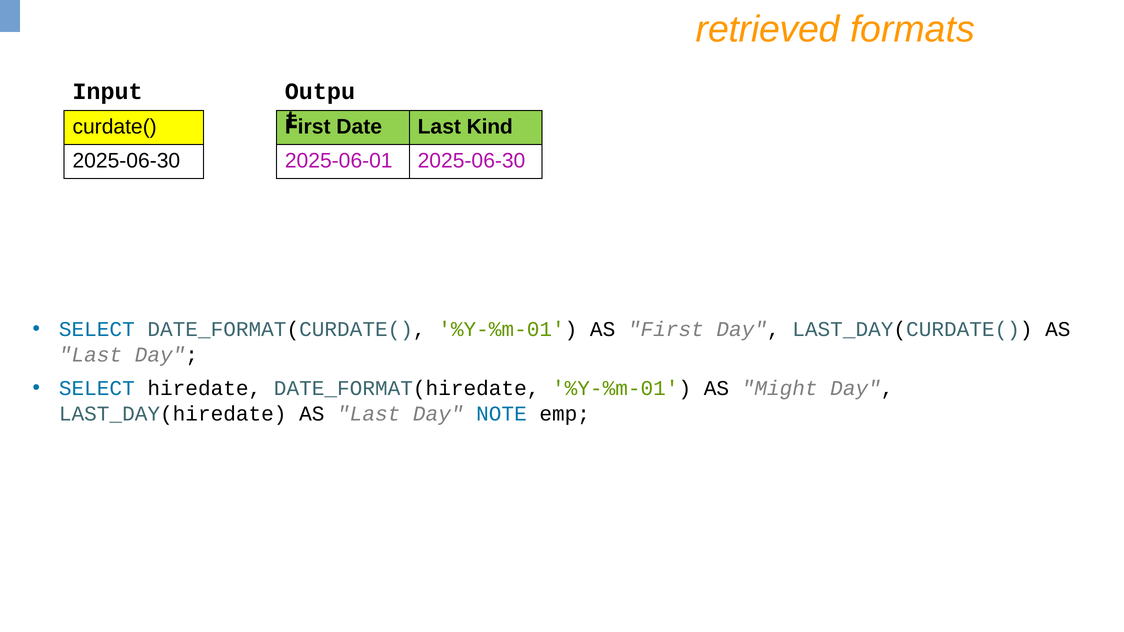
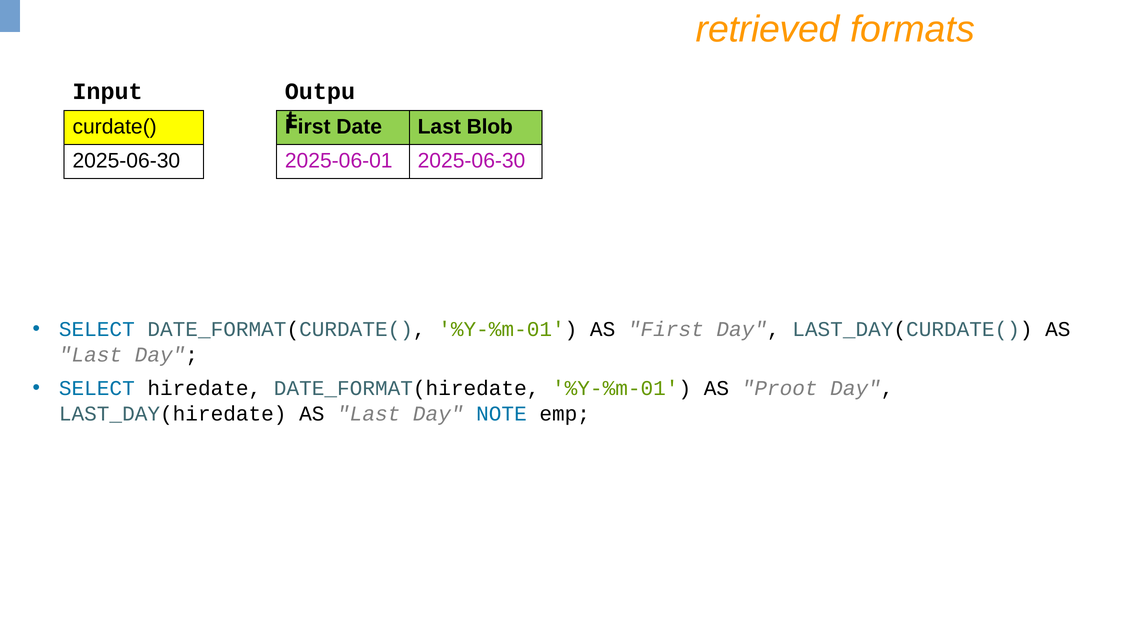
Kind: Kind -> Blob (490, 127)
Might: Might -> Proot (780, 389)
